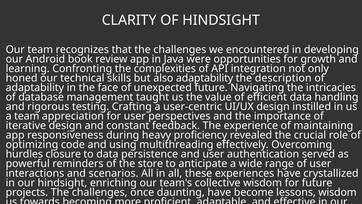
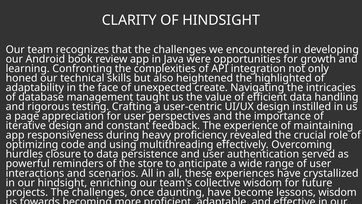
also adaptability: adaptability -> heightened (205, 78)
description: description -> highlighted (283, 78)
unexpected future: future -> create (211, 87)
a team: team -> page (27, 116)
